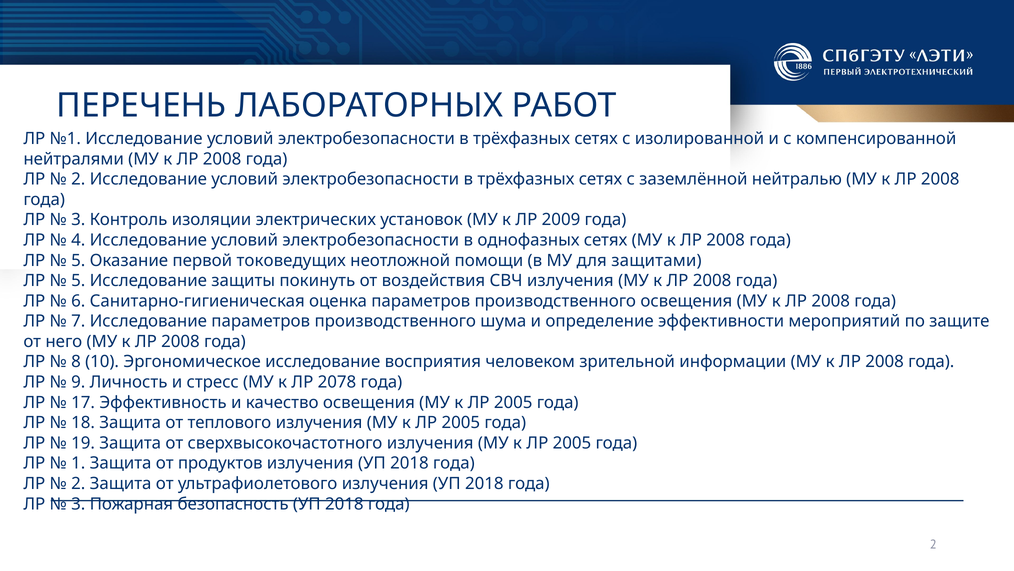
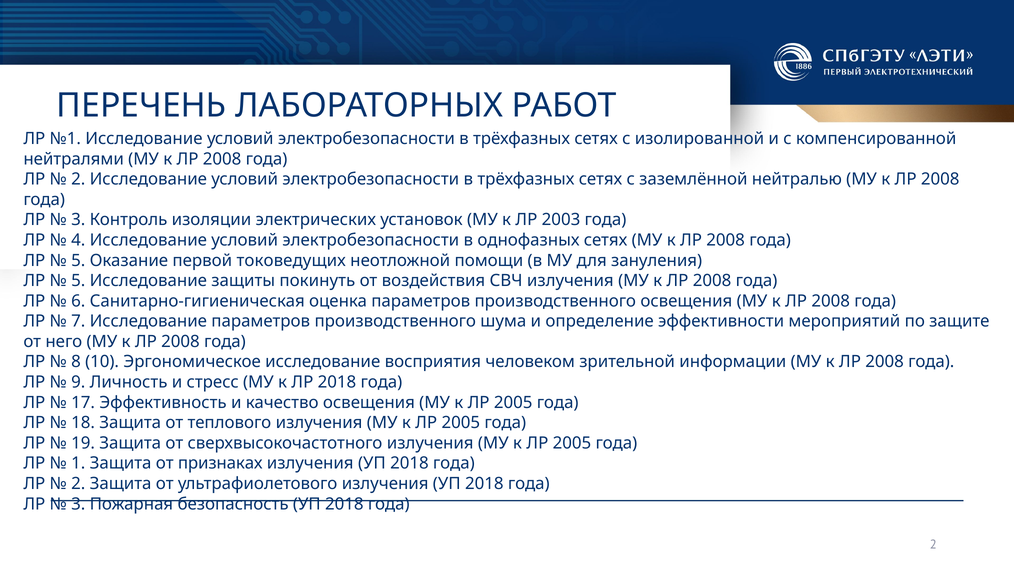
2009: 2009 -> 2003 (561, 220)
защитами: защитами -> зануления (657, 260)
ЛР 2078: 2078 -> 2018 (337, 382)
продуктов: продуктов -> признаках (220, 463)
